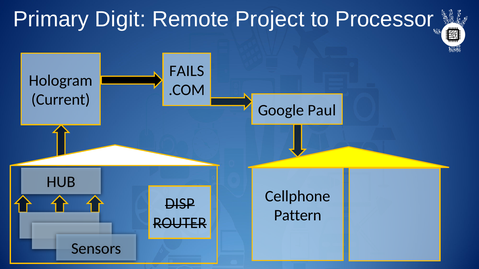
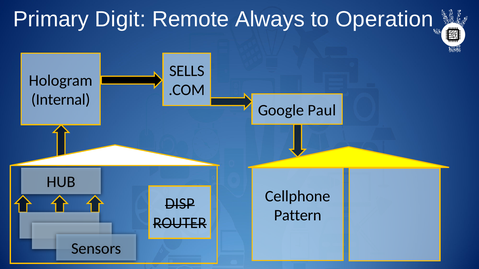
Project: Project -> Always (270, 19)
Processor: Processor -> Operation (384, 19)
FAILS: FAILS -> SELLS (187, 71)
Current: Current -> Internal (61, 100)
